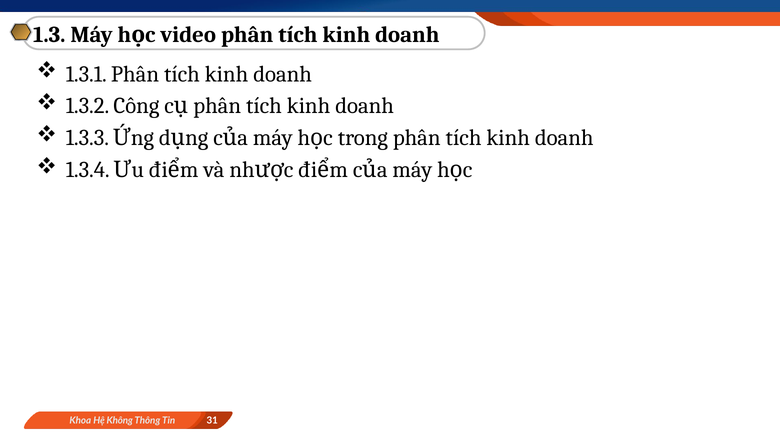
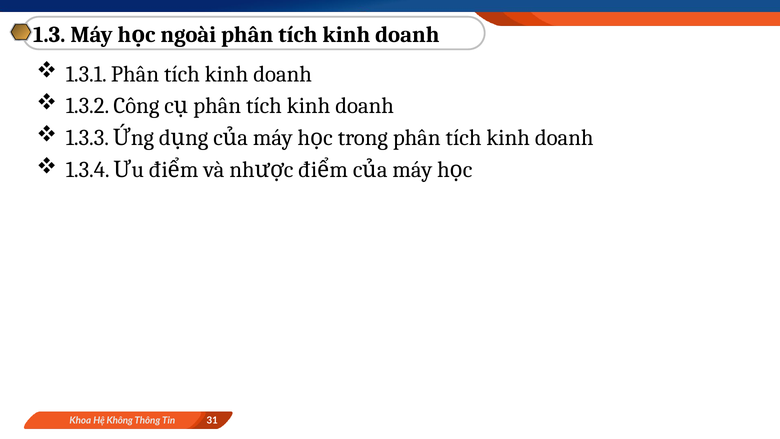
video: video -> ngoài (188, 35)
